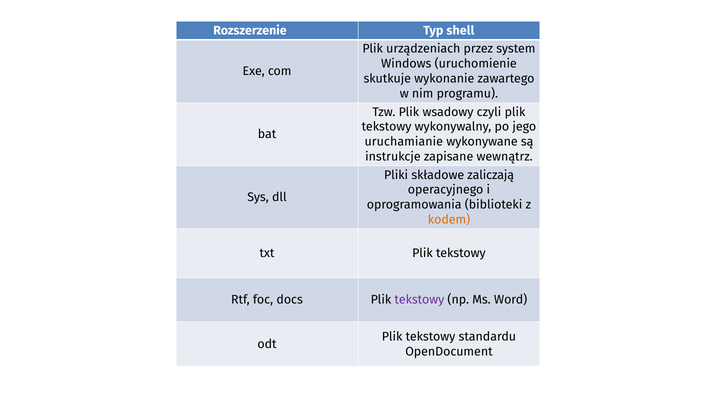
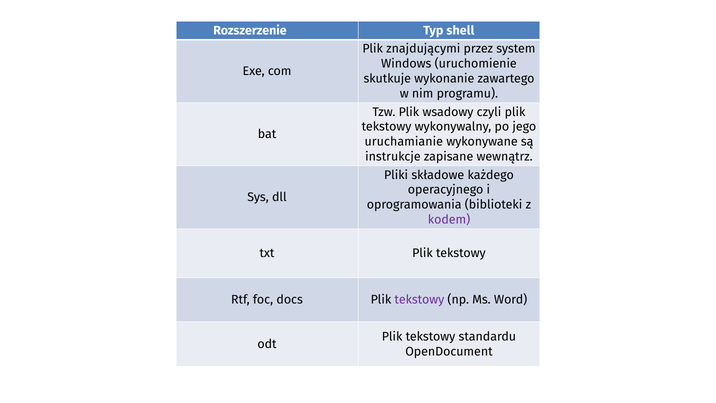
urządzeniach: urządzeniach -> znajdującymi (423, 49)
zaliczają: zaliczają -> każdego (491, 175)
kodem colour: orange -> purple (449, 219)
